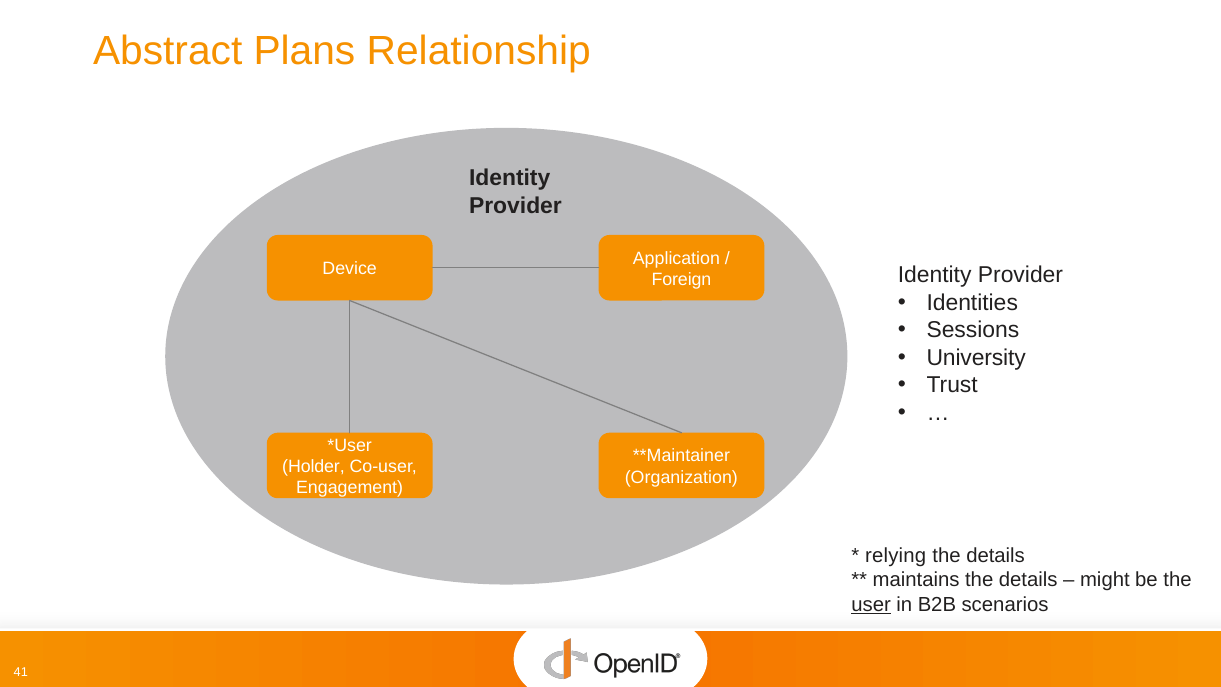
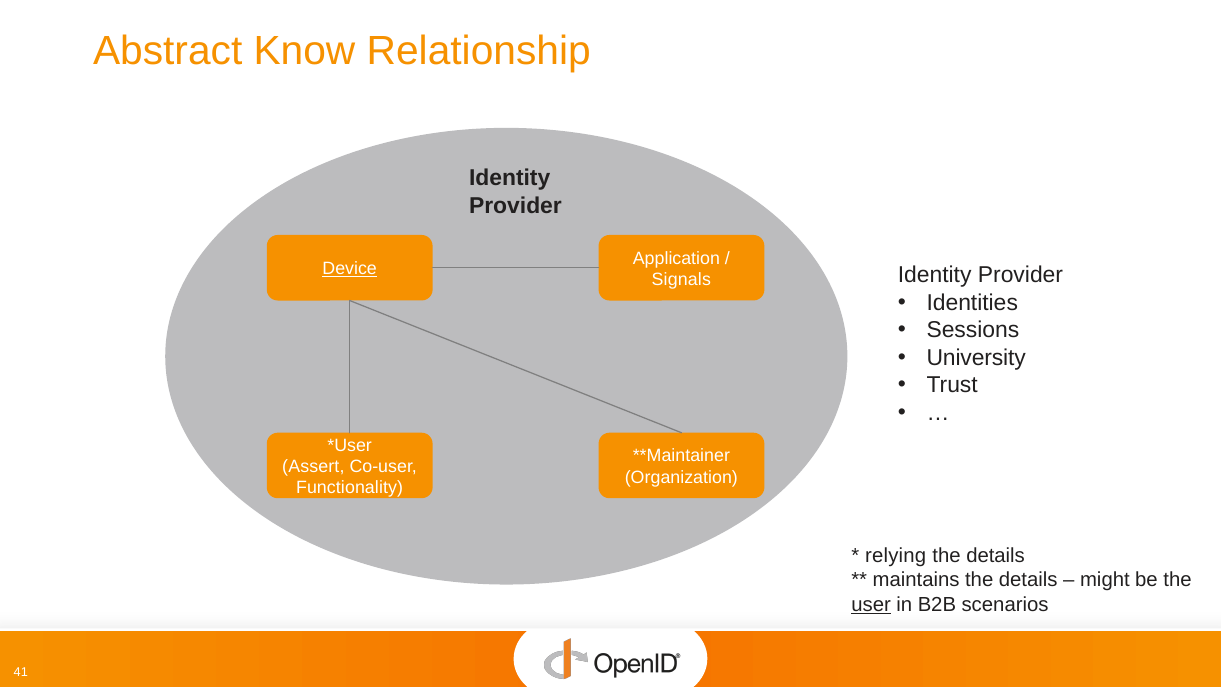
Plans: Plans -> Know (304, 51)
Device underline: none -> present (350, 269)
Foreign: Foreign -> Signals (681, 280)
Holder: Holder -> Assert (313, 467)
Engagement: Engagement -> Functionality (350, 488)
